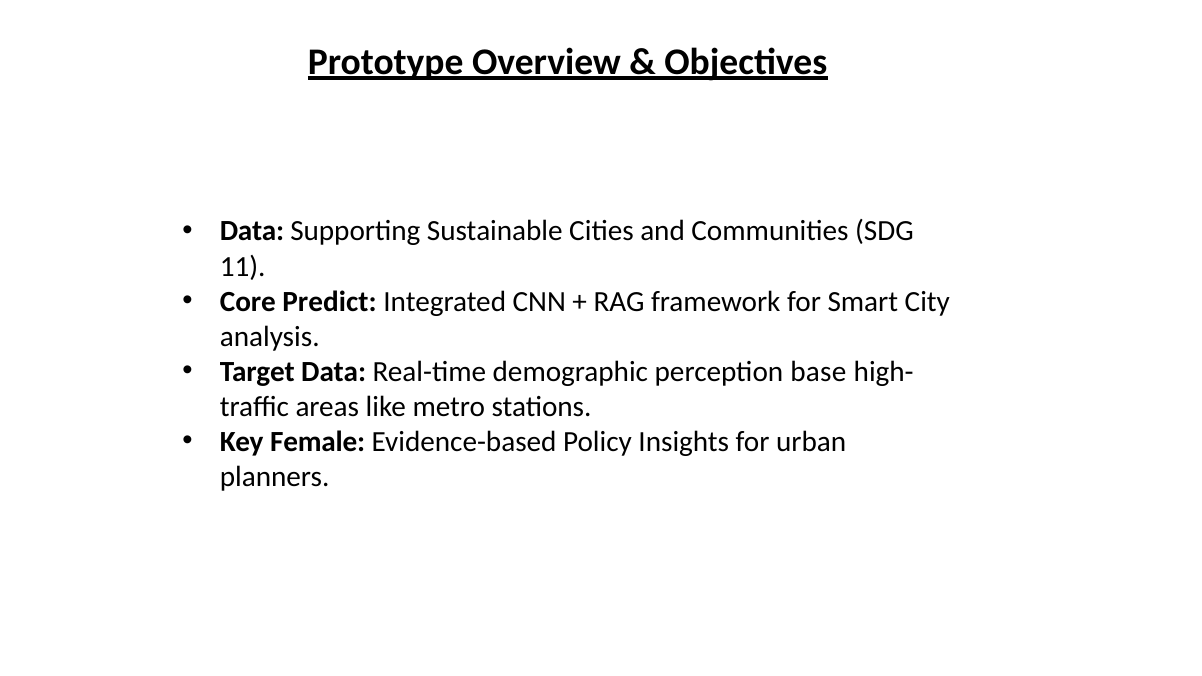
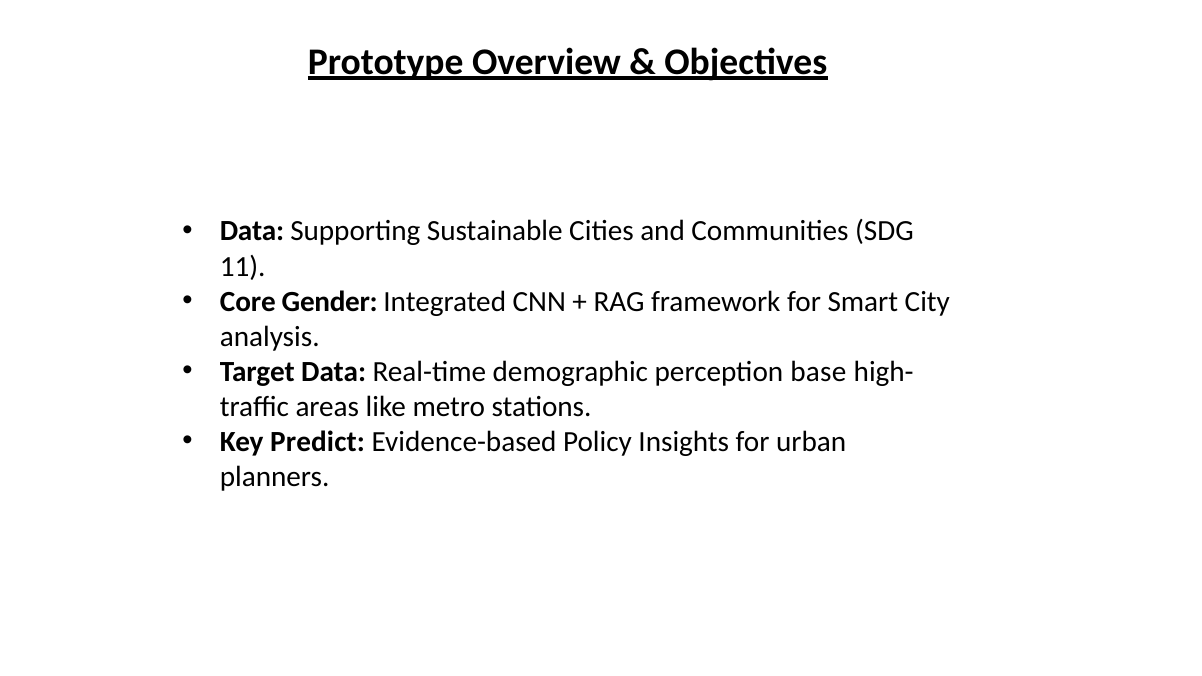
Predict: Predict -> Gender (330, 302)
Female: Female -> Predict (318, 442)
